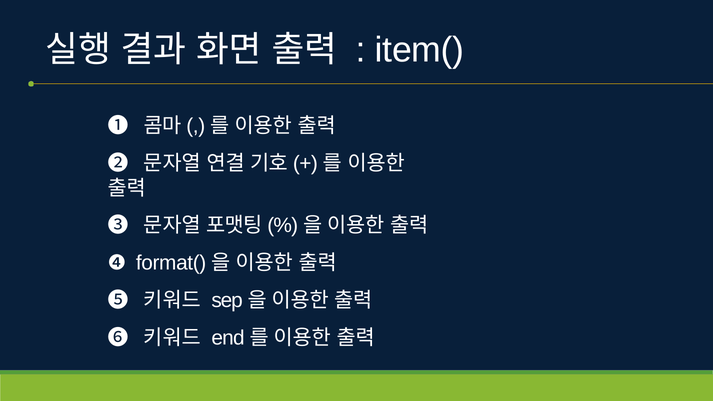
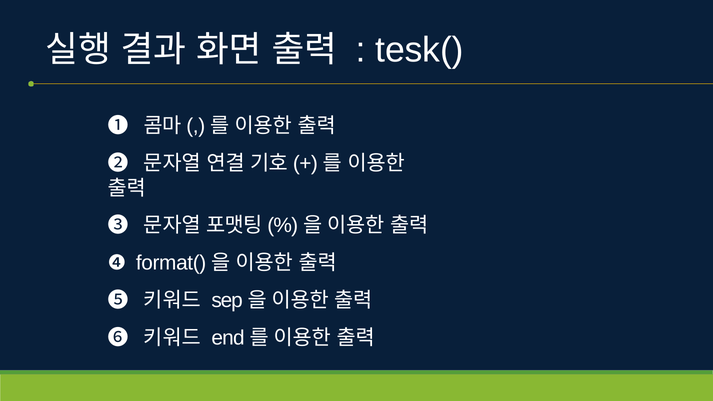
item(: item( -> tesk( (419, 50)
